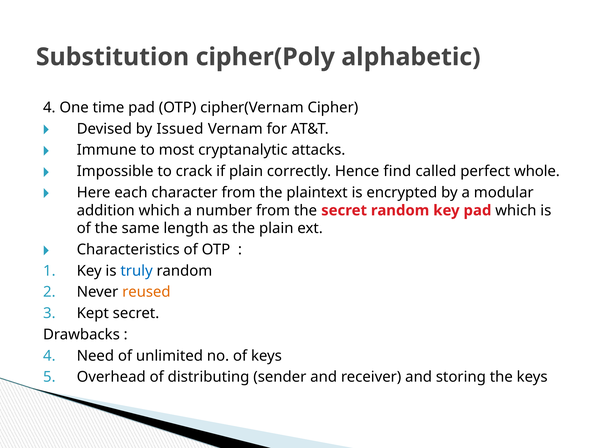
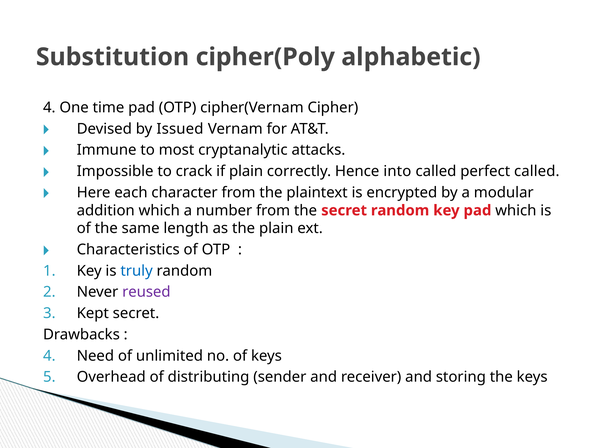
find: find -> into (397, 171)
perfect whole: whole -> called (537, 171)
reused colour: orange -> purple (146, 292)
